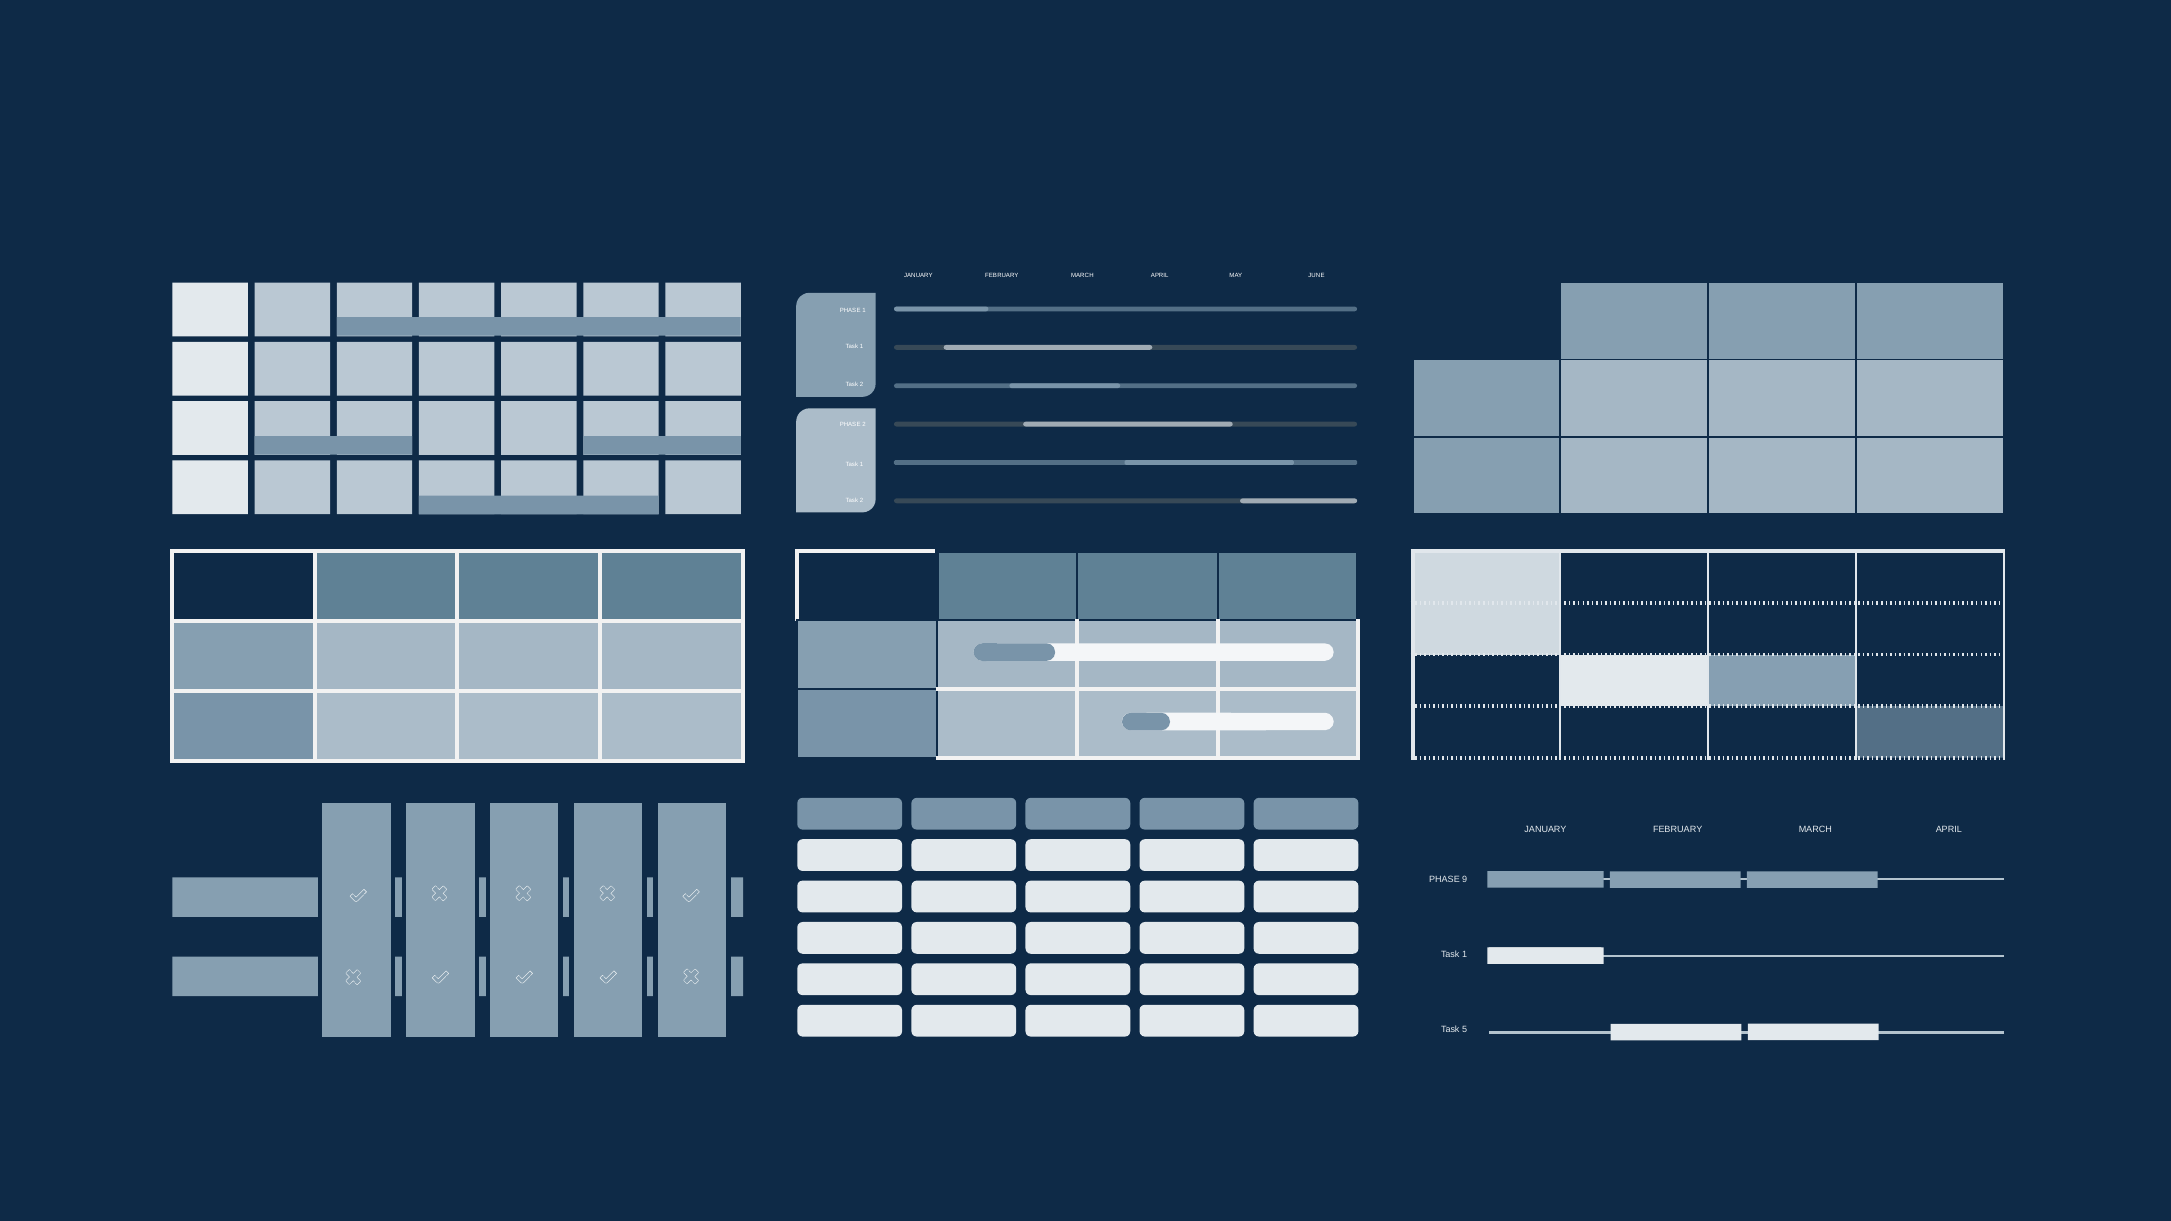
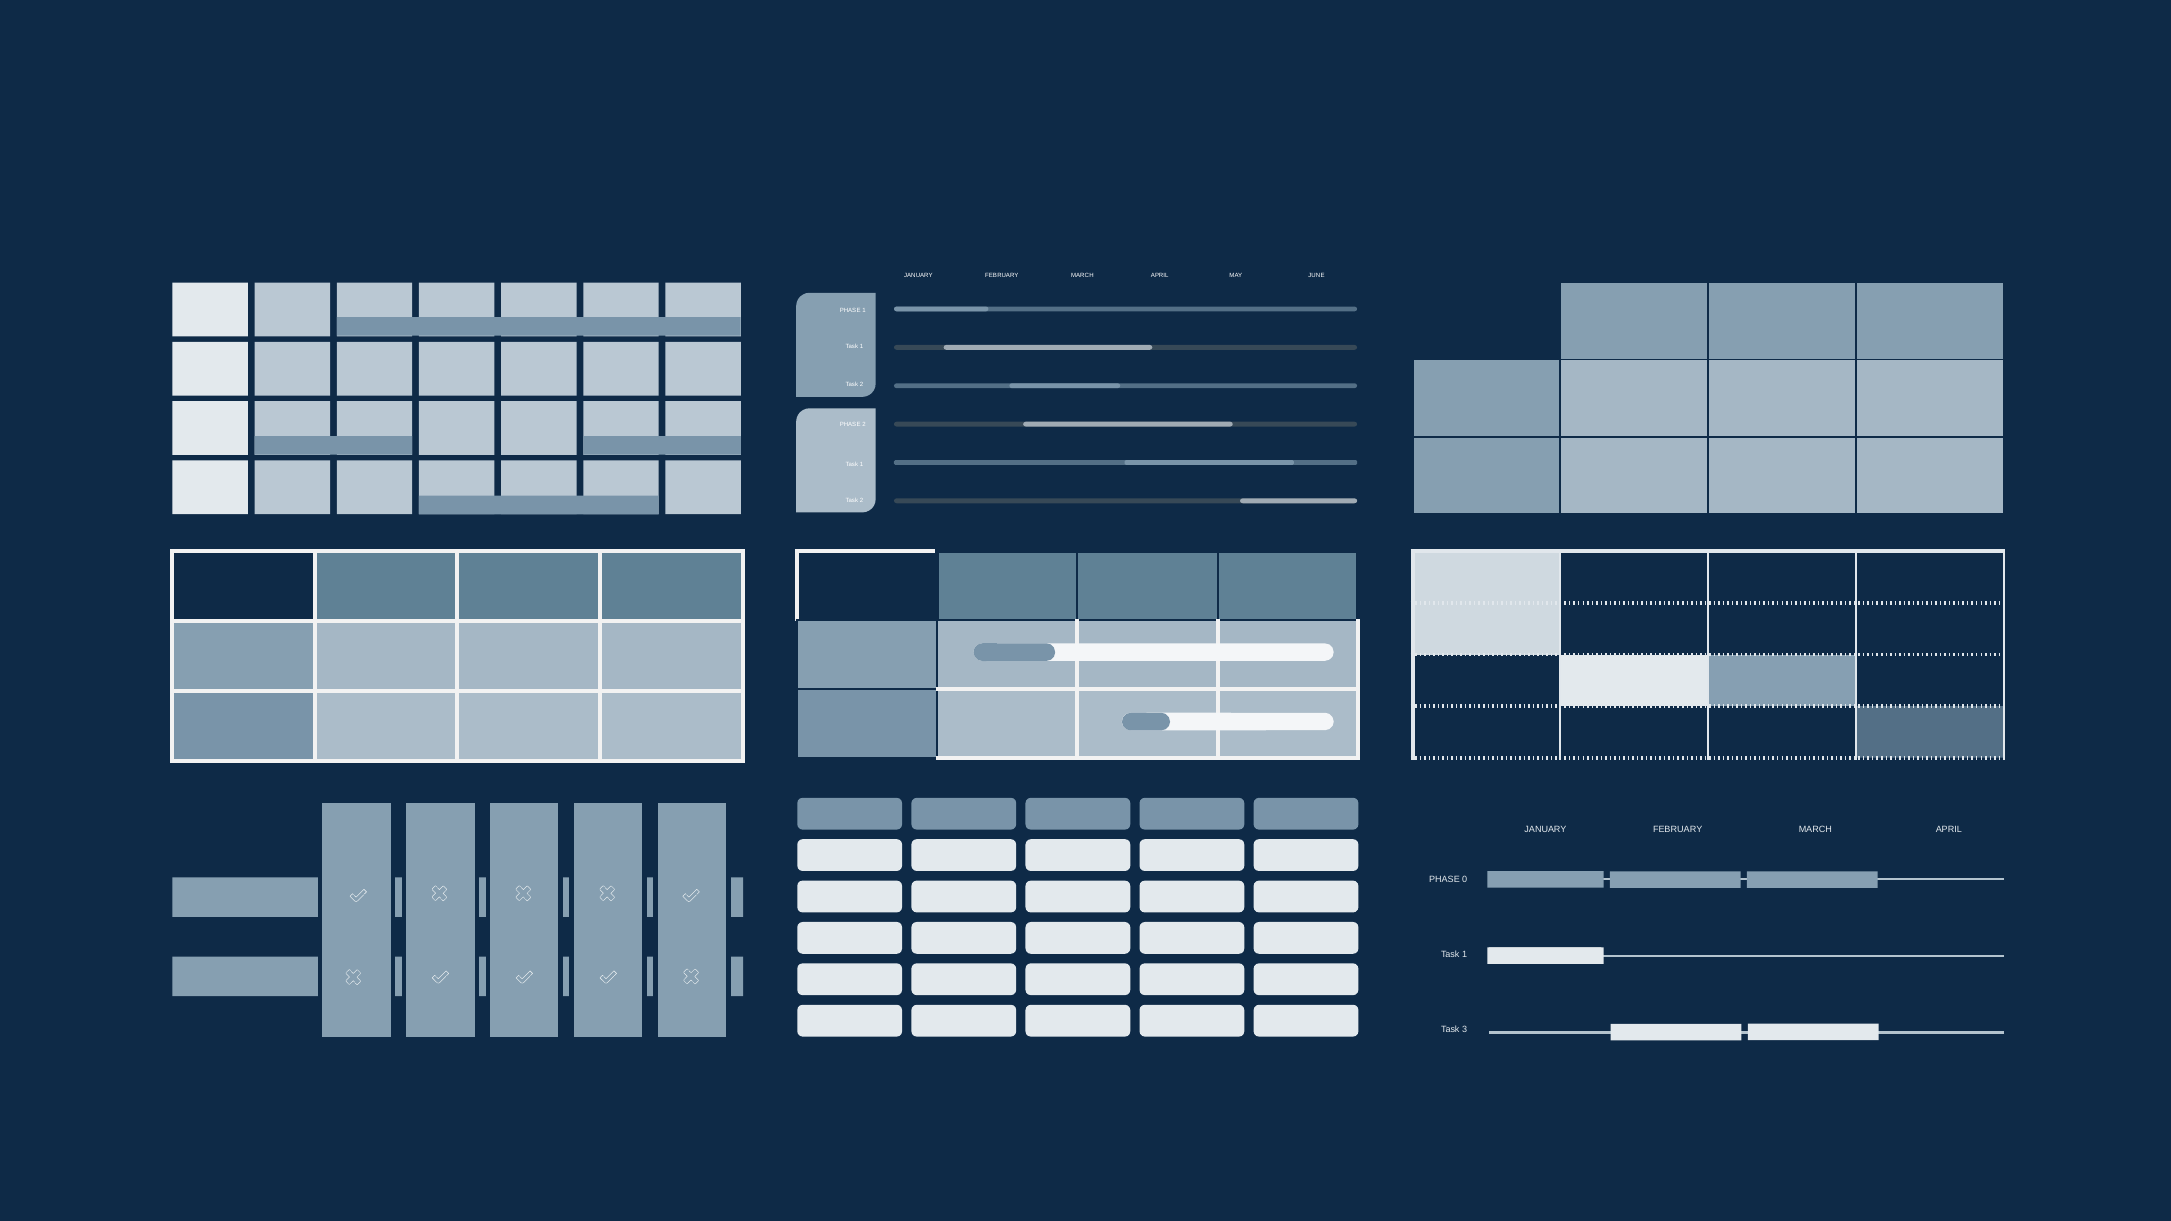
9: 9 -> 0 (1465, 880)
5: 5 -> 3 (1465, 1030)
